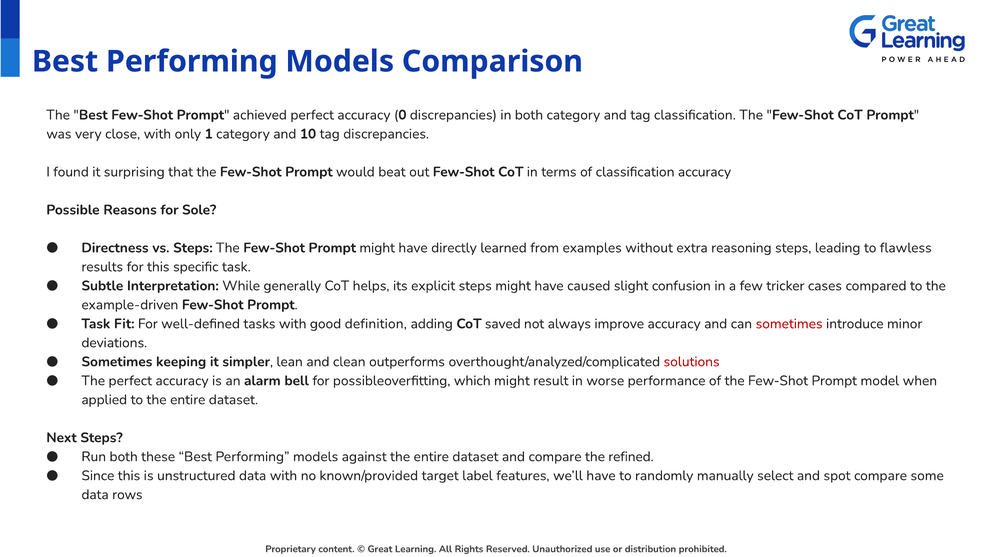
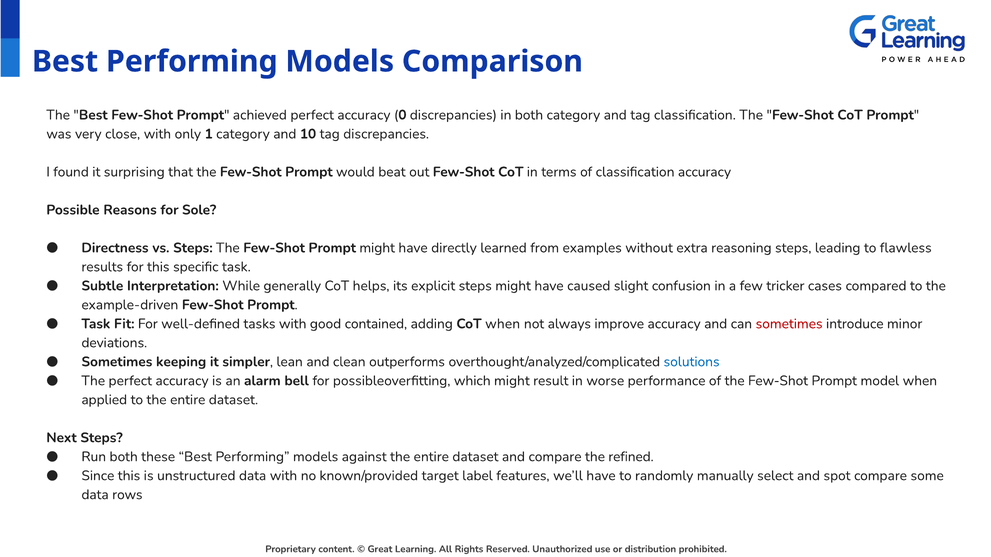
definition: definition -> contained (376, 324)
CoT saved: saved -> when (503, 324)
solutions colour: red -> blue (692, 362)
